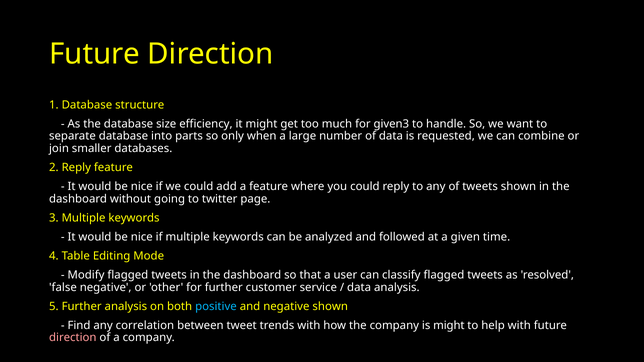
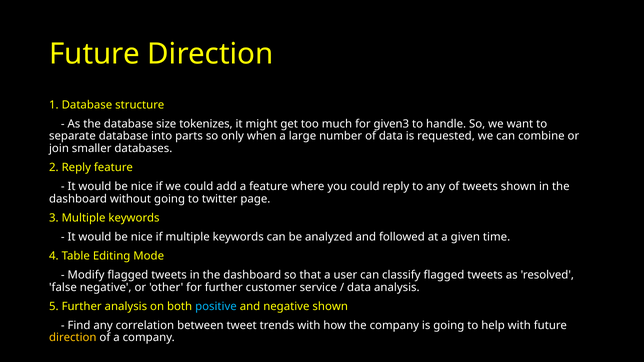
efficiency: efficiency -> tokenizes (206, 124)
is might: might -> going (449, 326)
direction colour: pink -> yellow (73, 338)
